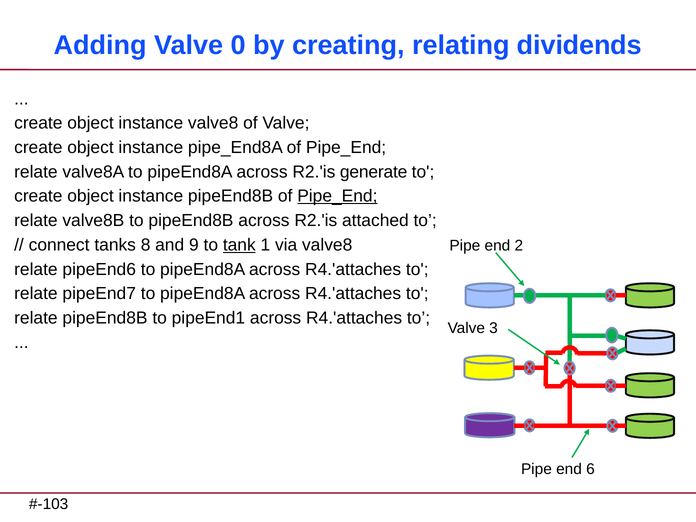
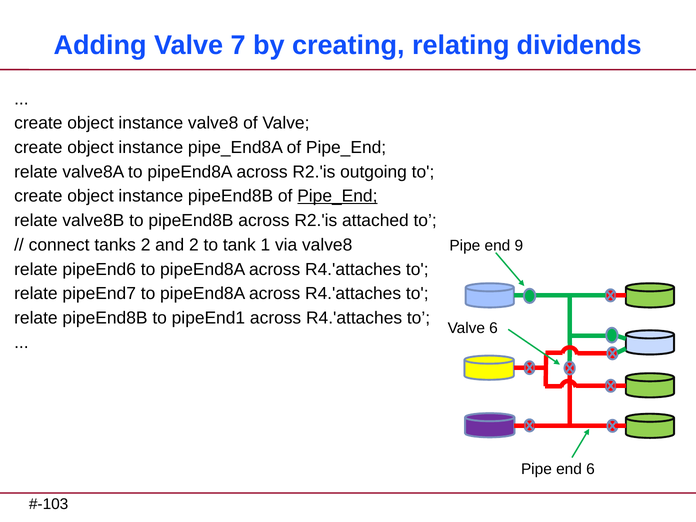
0: 0 -> 7 (238, 45)
generate: generate -> outgoing (374, 172)
tanks 8: 8 -> 2 (146, 245)
and 9: 9 -> 2 (194, 245)
tank underline: present -> none (239, 245)
2: 2 -> 9 (519, 246)
Valve 3: 3 -> 6 (494, 328)
